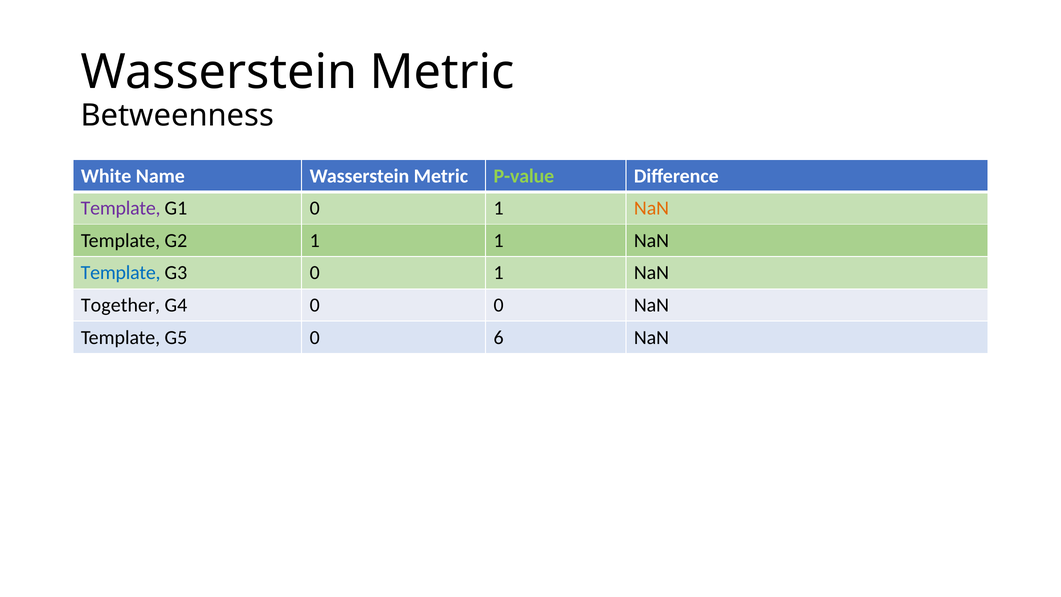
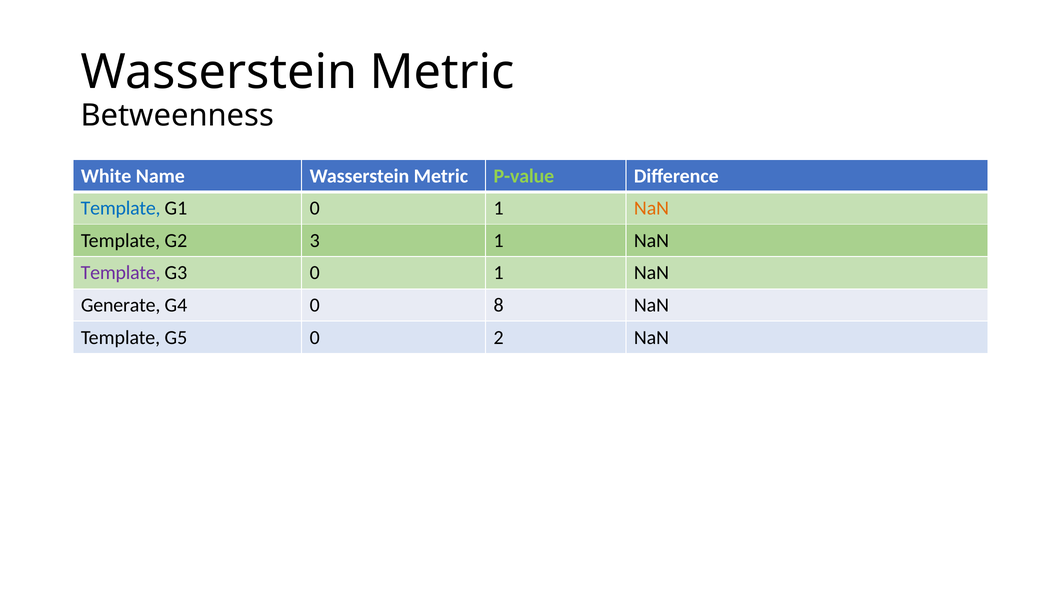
Template colour: purple -> blue (121, 208)
G2 1: 1 -> 3 (315, 241)
Template colour: blue -> purple (121, 273)
Together: Together -> Generate (121, 305)
0 0: 0 -> 8 (499, 305)
6: 6 -> 2 (499, 337)
